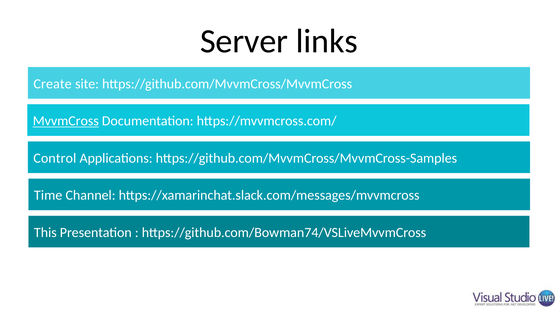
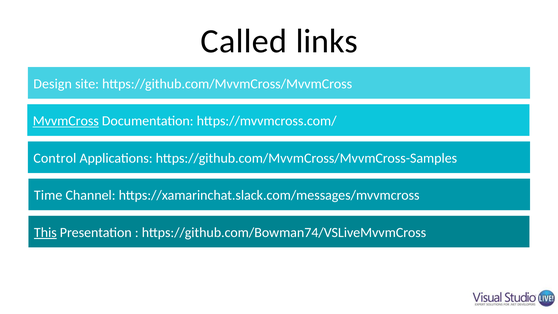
Server: Server -> Called (244, 41)
Create: Create -> Design (53, 84)
This underline: none -> present (45, 232)
